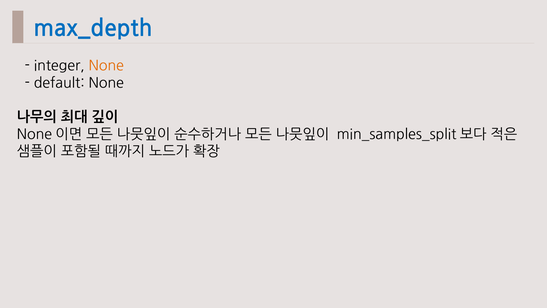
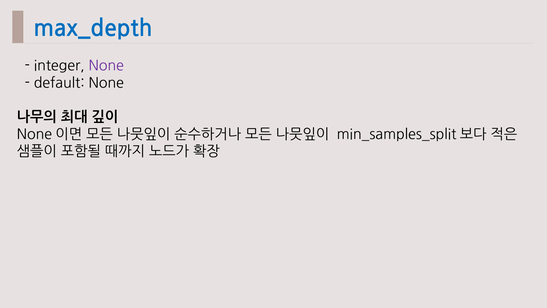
None colour: orange -> purple (106, 66)
